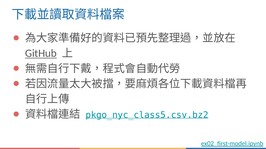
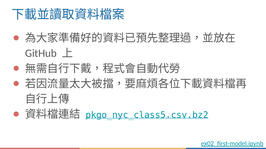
GitHub underline: present -> none (41, 54)
